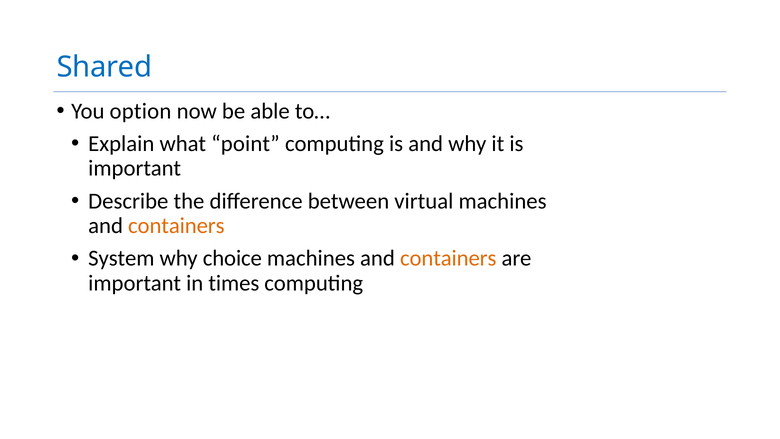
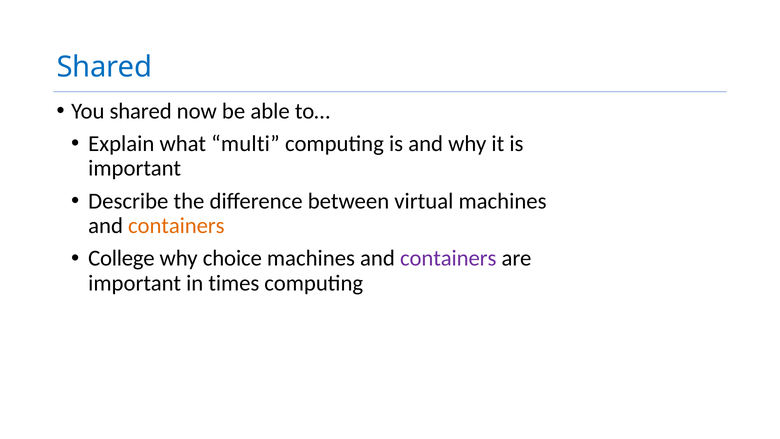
You option: option -> shared (141, 111)
point: point -> multi (245, 144)
System: System -> College (121, 258)
containers colour: orange -> purple (448, 258)
